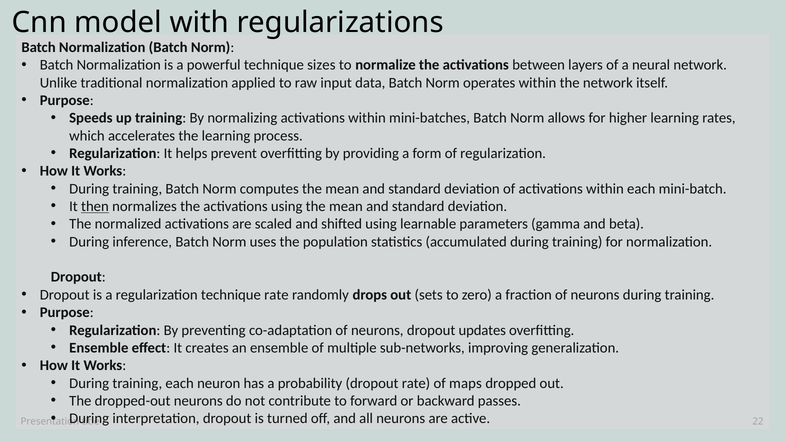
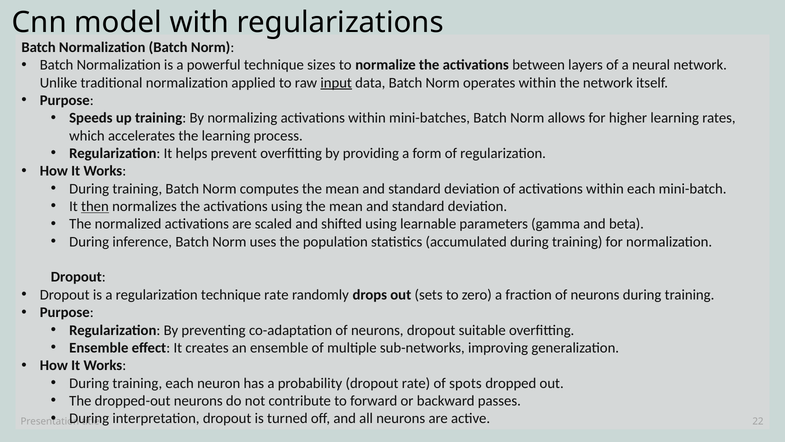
input underline: none -> present (336, 83)
updates: updates -> suitable (482, 330)
maps: maps -> spots (465, 383)
